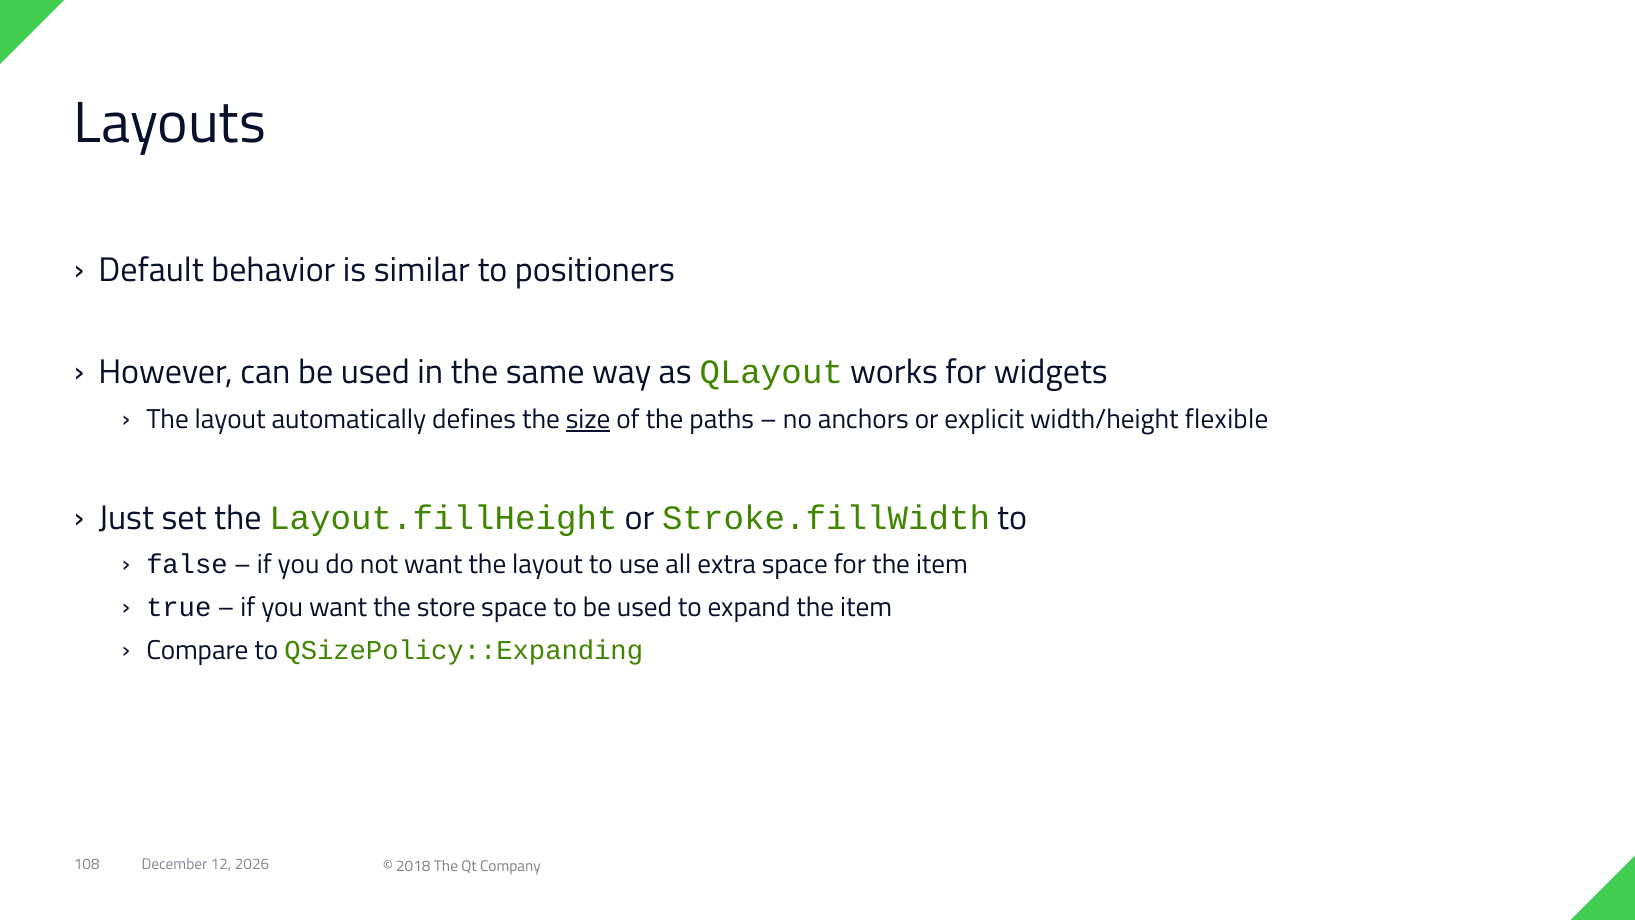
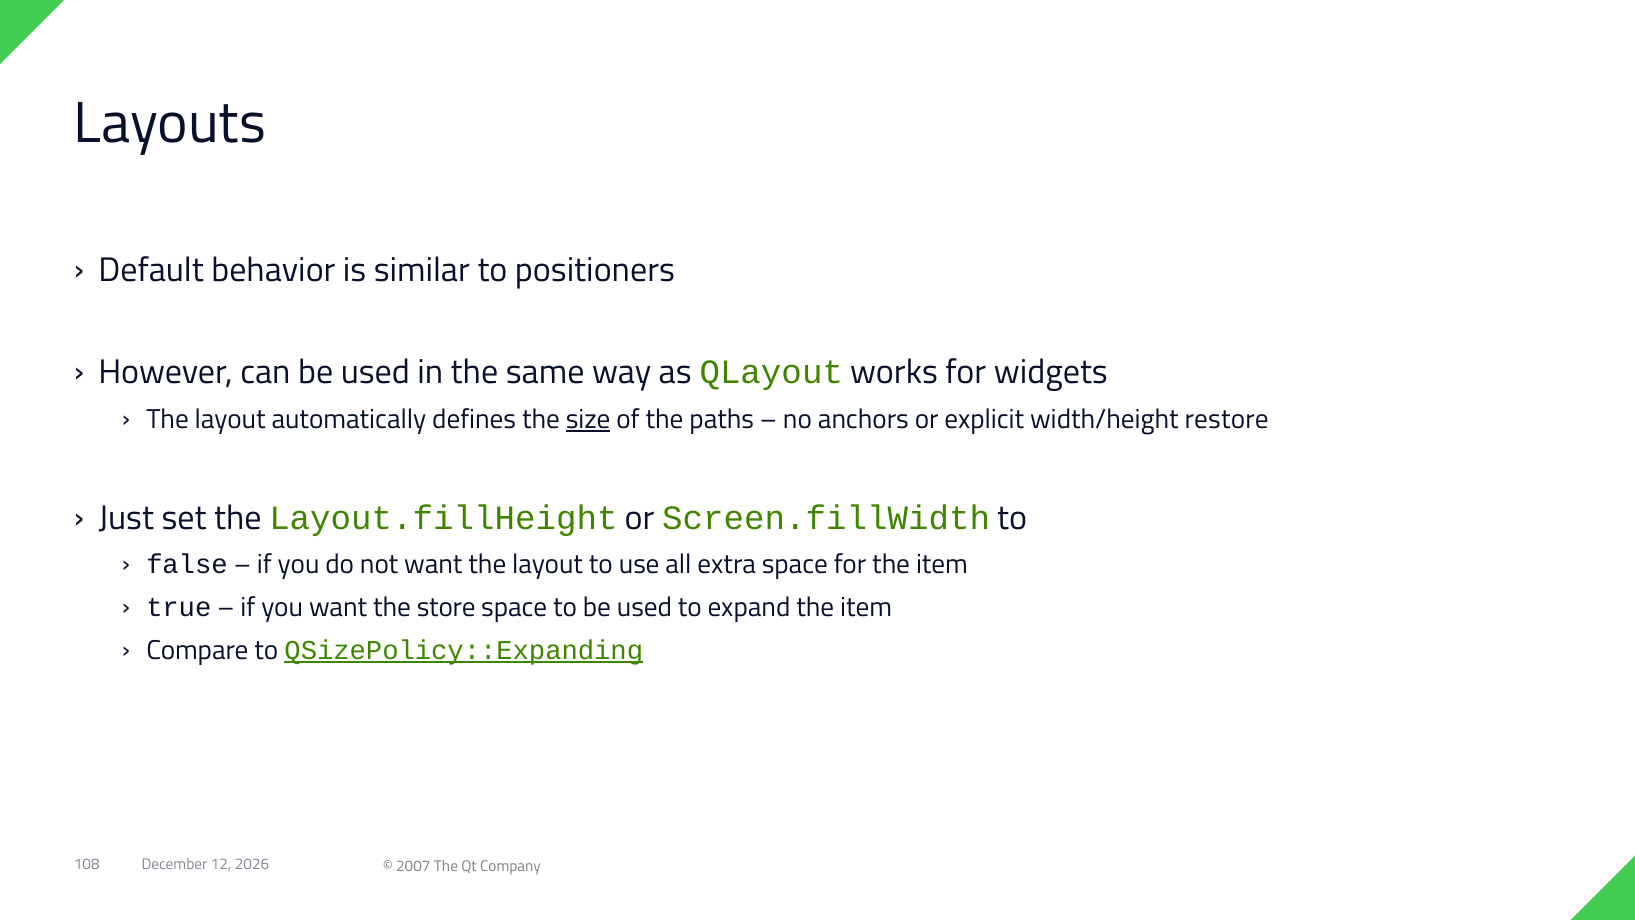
flexible: flexible -> restore (1227, 419)
Stroke.fillWidth: Stroke.fillWidth -> Screen.fillWidth (826, 518)
QSizePolicy::Expanding underline: none -> present (464, 650)
2018: 2018 -> 2007 (413, 867)
